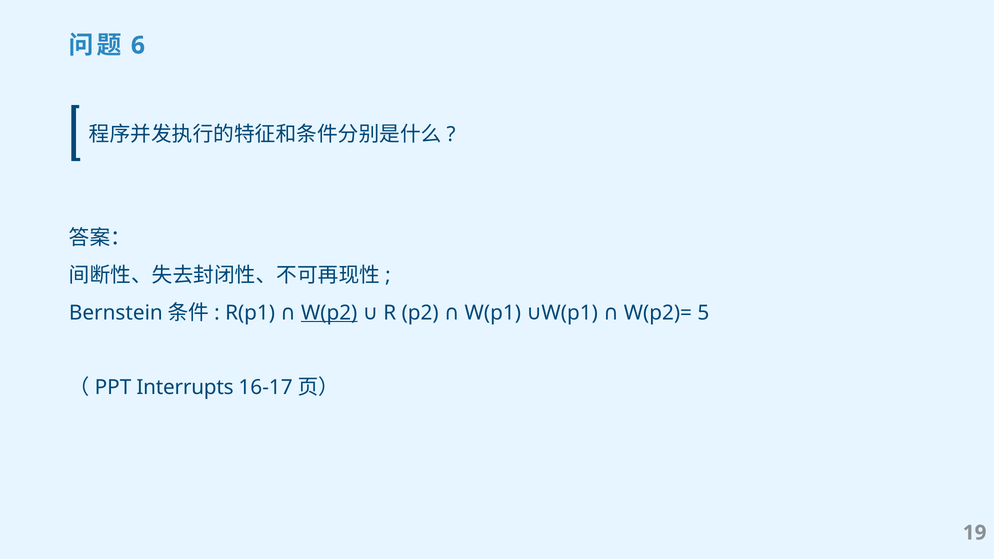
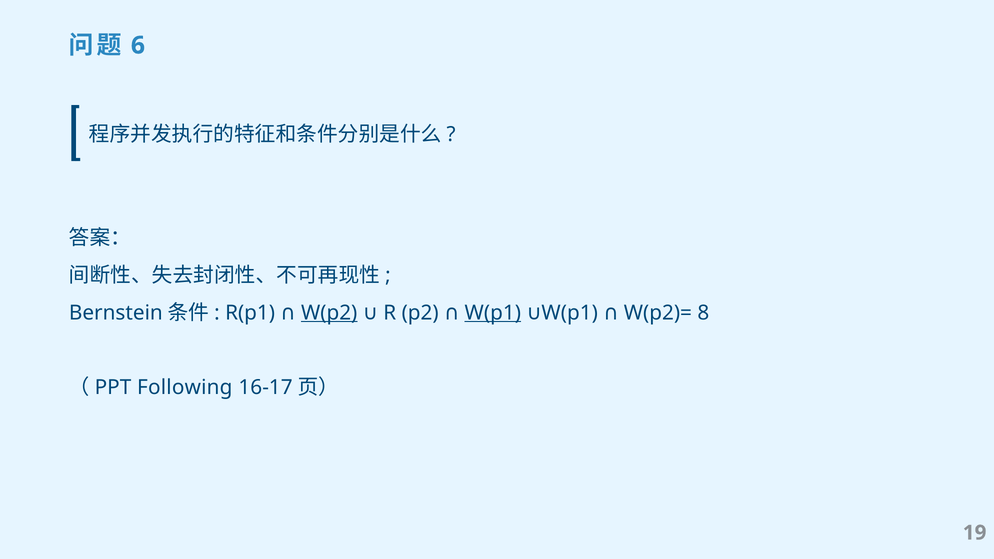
W(p1 underline: none -> present (493, 313)
5: 5 -> 8 (703, 313)
Interrupts: Interrupts -> Following (185, 387)
